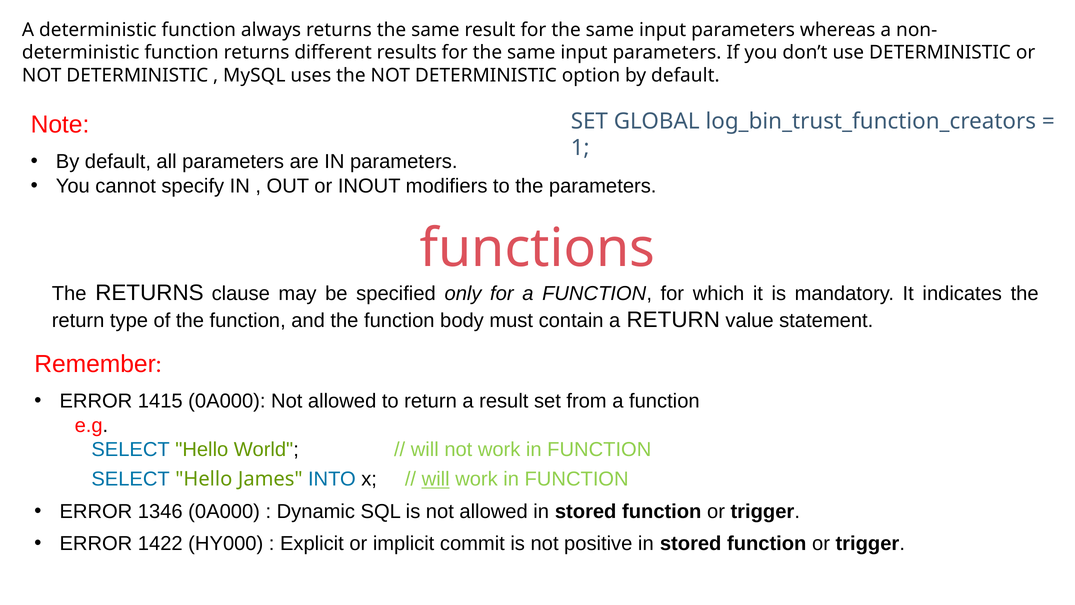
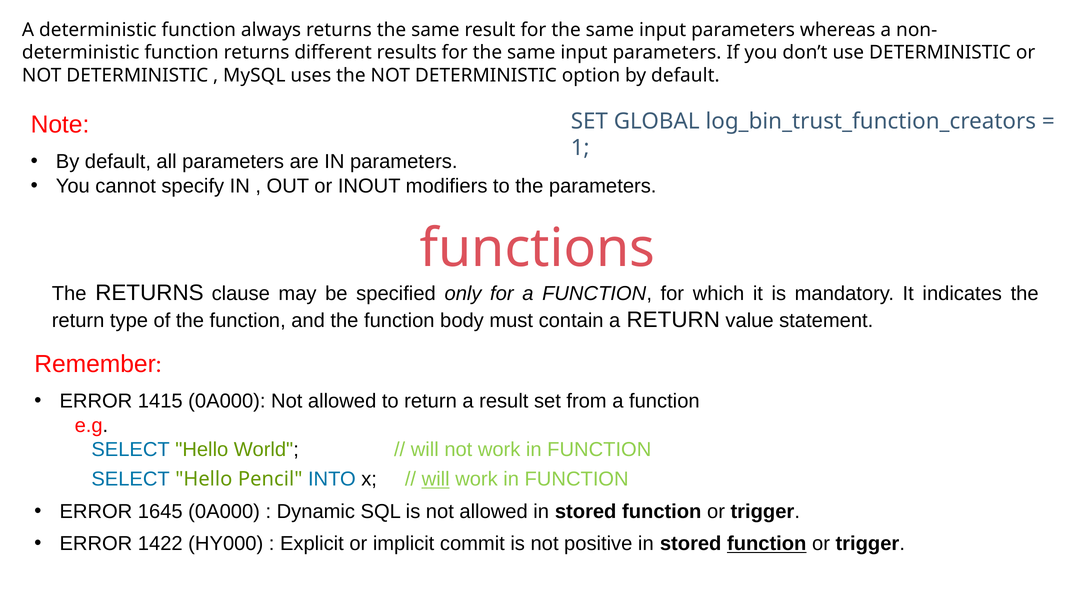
James: James -> Pencil (270, 479)
1346: 1346 -> 1645 (160, 511)
function underline: none -> present (767, 543)
